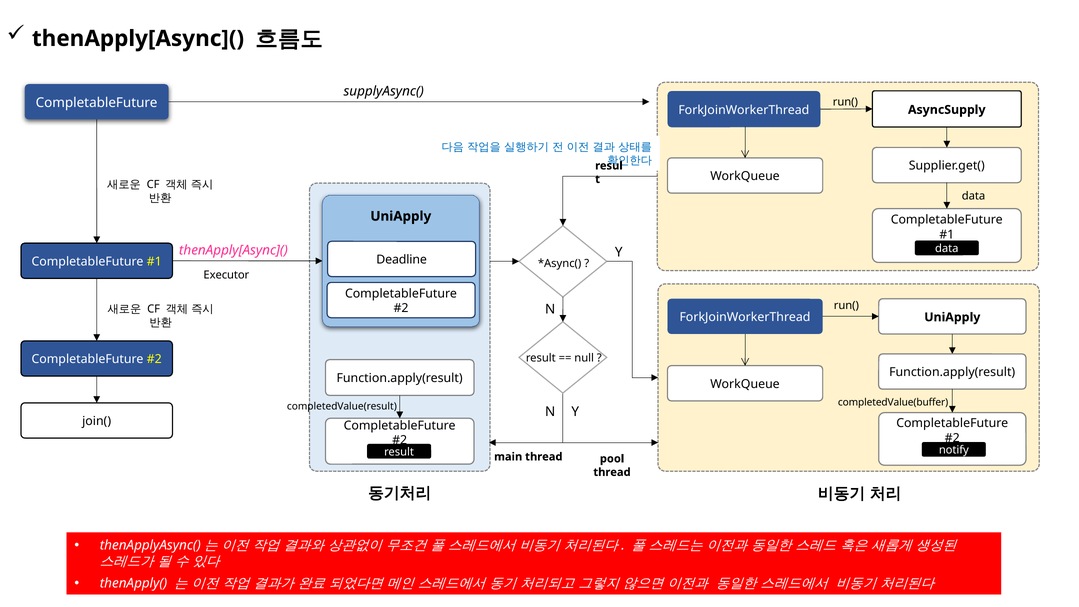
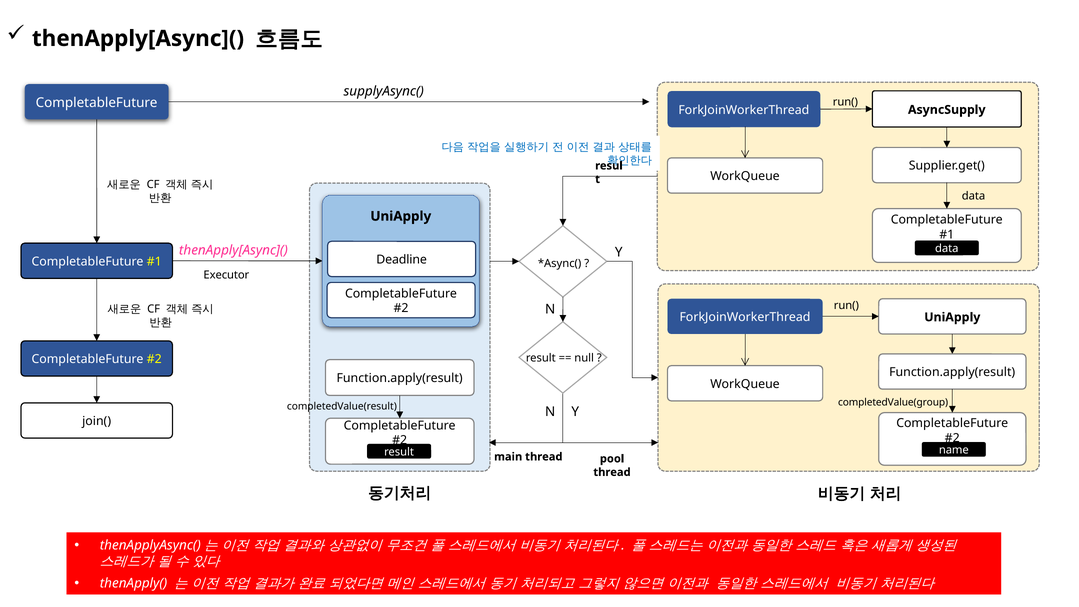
completedValue(buffer: completedValue(buffer -> completedValue(group (893, 402)
notify: notify -> name (954, 450)
